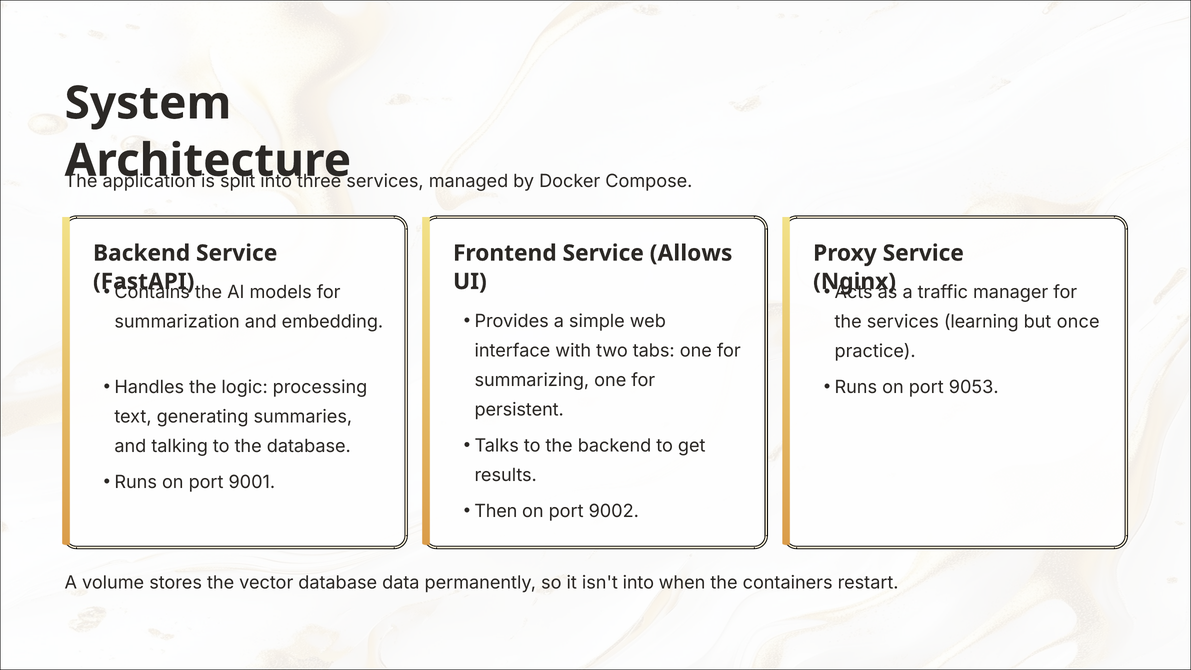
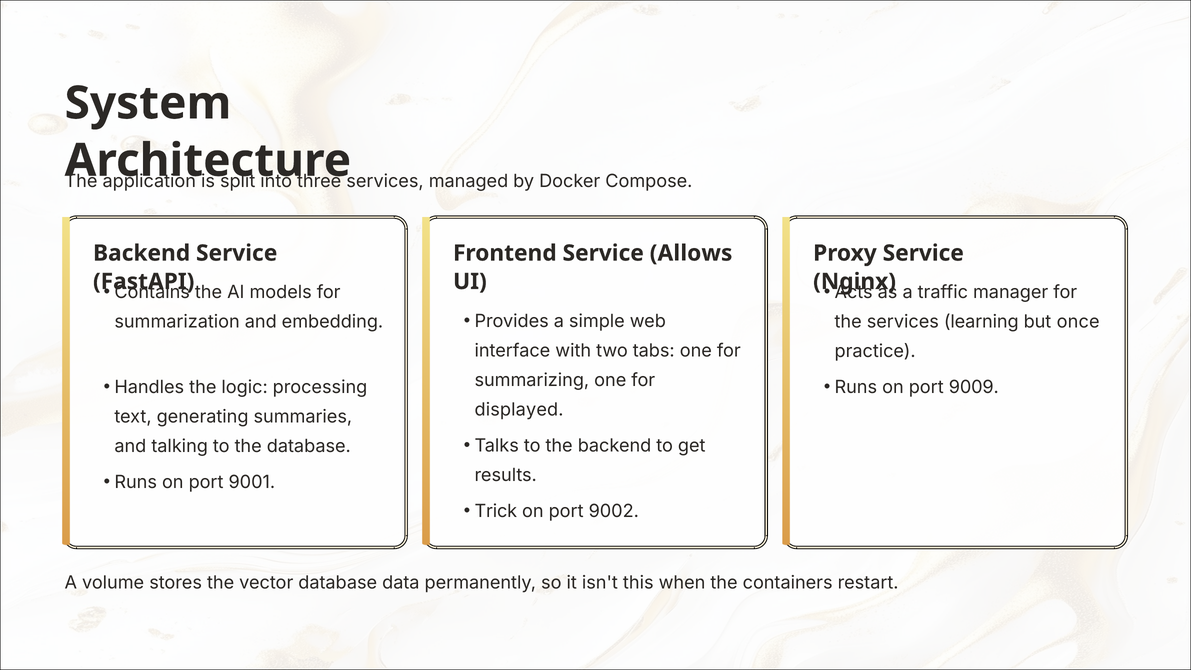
9053: 9053 -> 9009 (974, 387)
persistent: persistent -> displayed (519, 409)
Then: Then -> Trick (496, 511)
isn't into: into -> this (638, 583)
